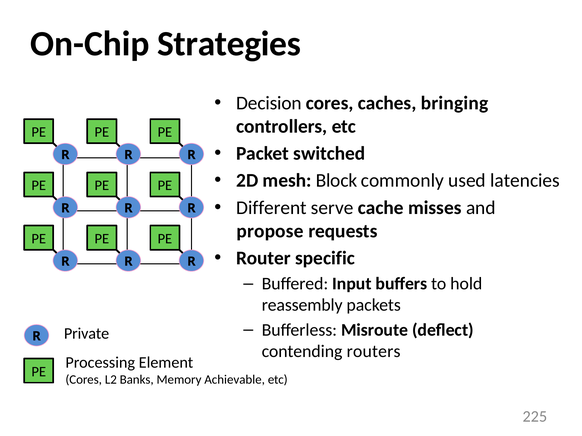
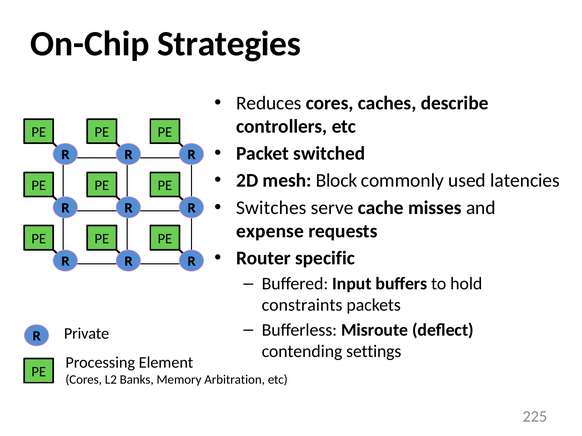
Decision: Decision -> Reduces (269, 103)
bringing: bringing -> describe (455, 103)
Different: Different -> Switches (271, 208)
propose: propose -> expense (270, 231)
reassembly: reassembly -> constraints (302, 305)
routers: routers -> settings (374, 352)
Achievable: Achievable -> Arbitration (235, 380)
